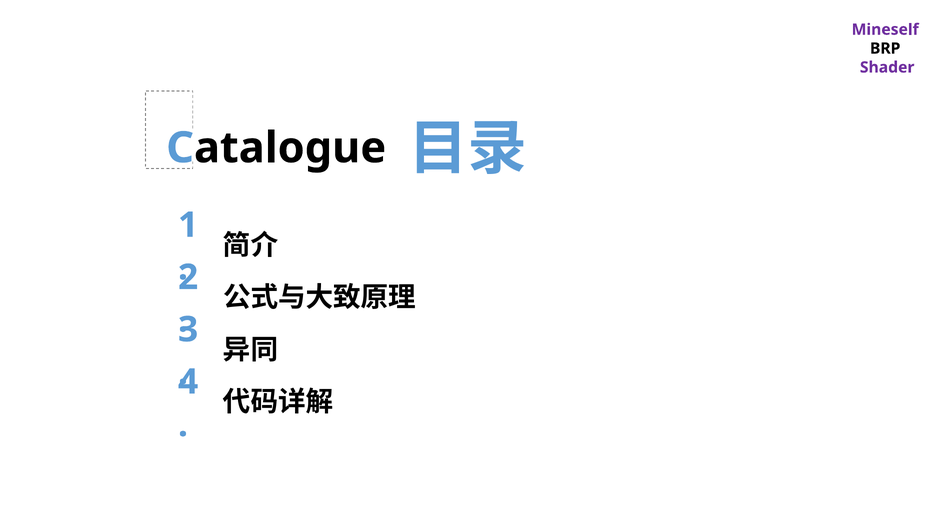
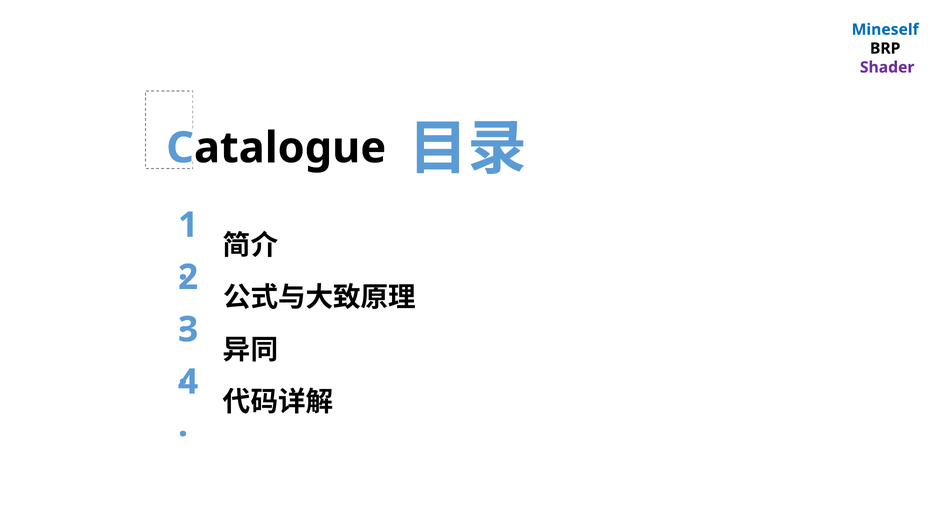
Mineself colour: purple -> blue (885, 30)
